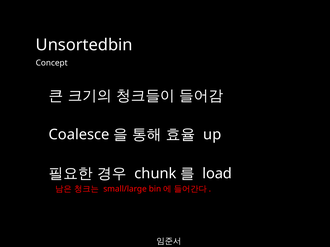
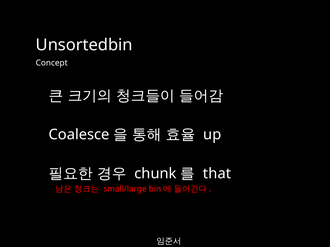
load: load -> that (217, 174)
